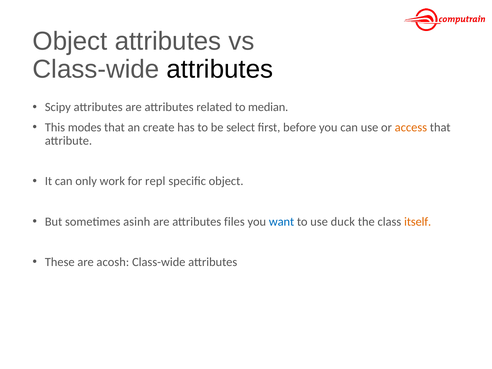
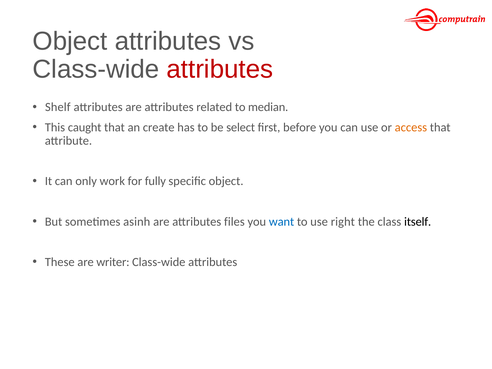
attributes colour: black -> red (220, 69)
Scipy: Scipy -> Shelf (58, 107)
modes: modes -> caught (85, 127)
repl: repl -> fully (155, 181)
duck: duck -> right (343, 222)
itself colour: orange -> black (418, 222)
acosh: acosh -> writer (113, 262)
